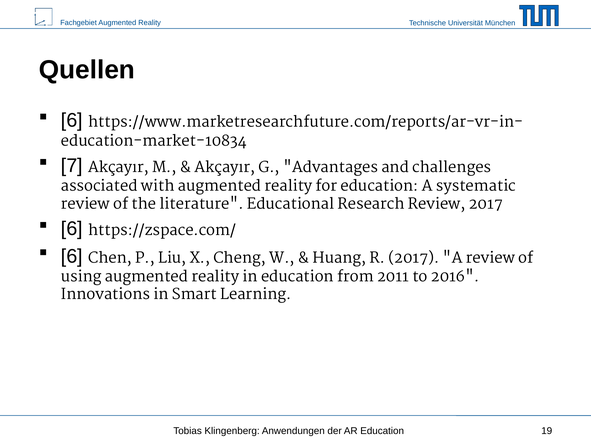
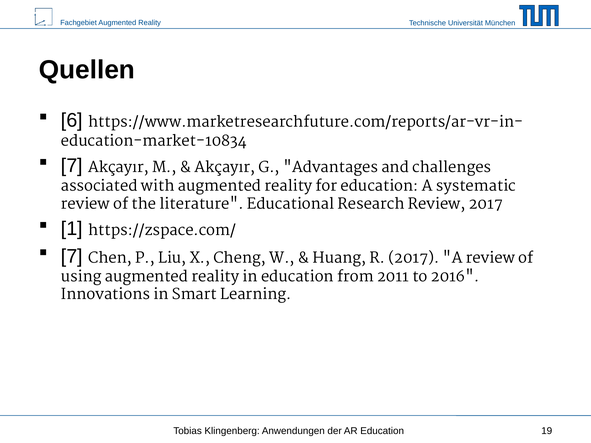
6: 6 -> 1 (72, 229)
6: 6 -> 7 (72, 256)
